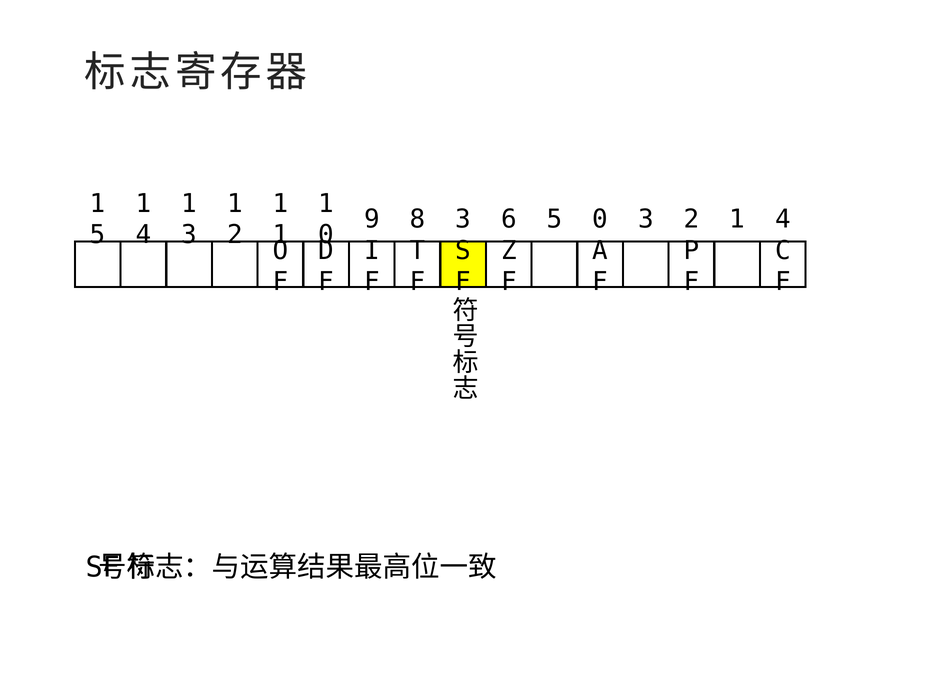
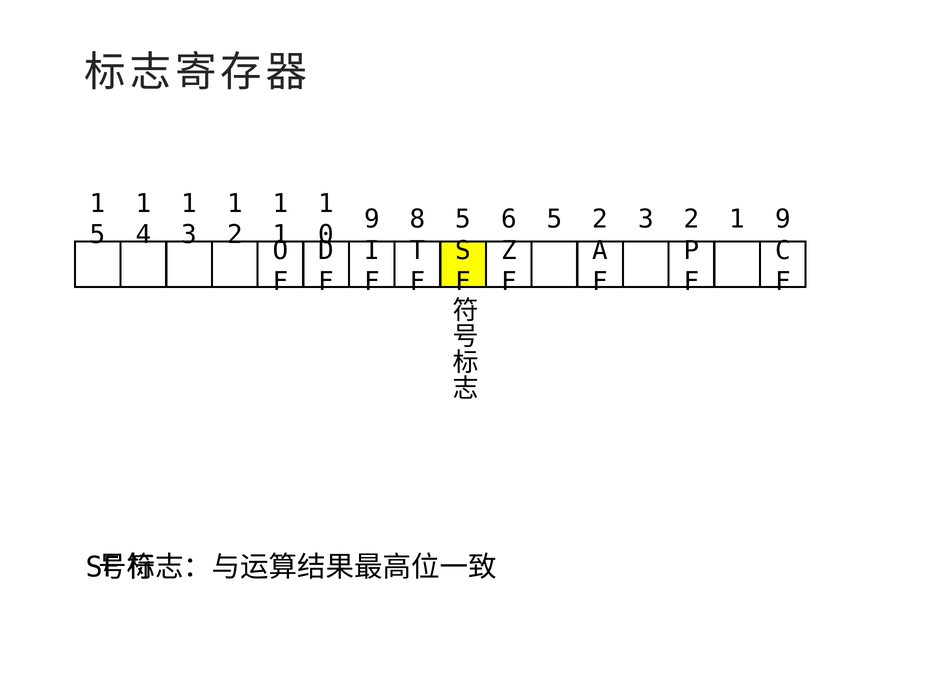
8 3: 3 -> 5 (463, 219)
5 0: 0 -> 2 (600, 219)
2 4: 4 -> 9 (783, 219)
